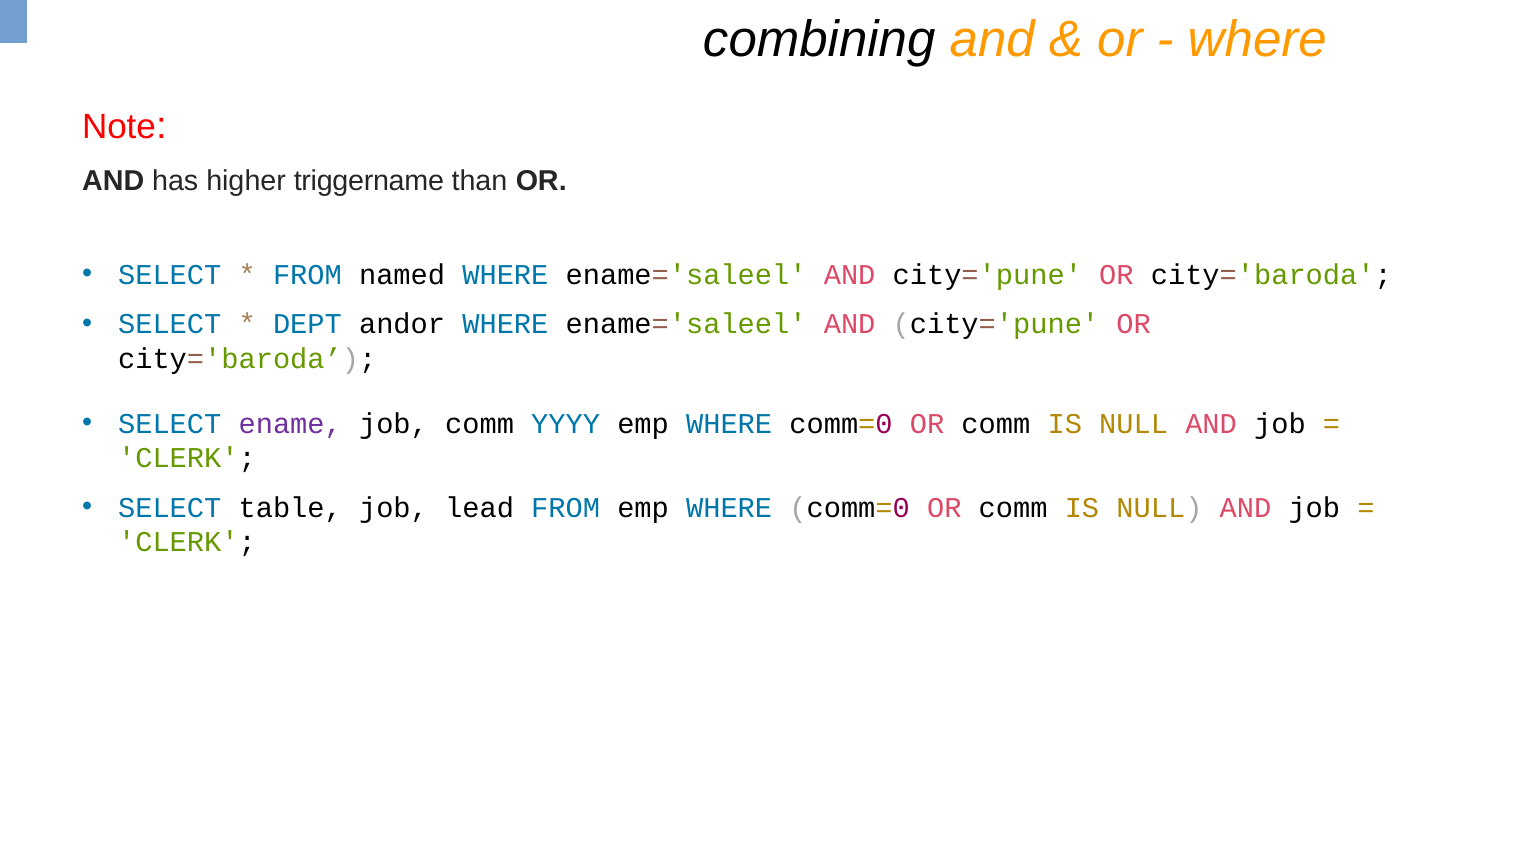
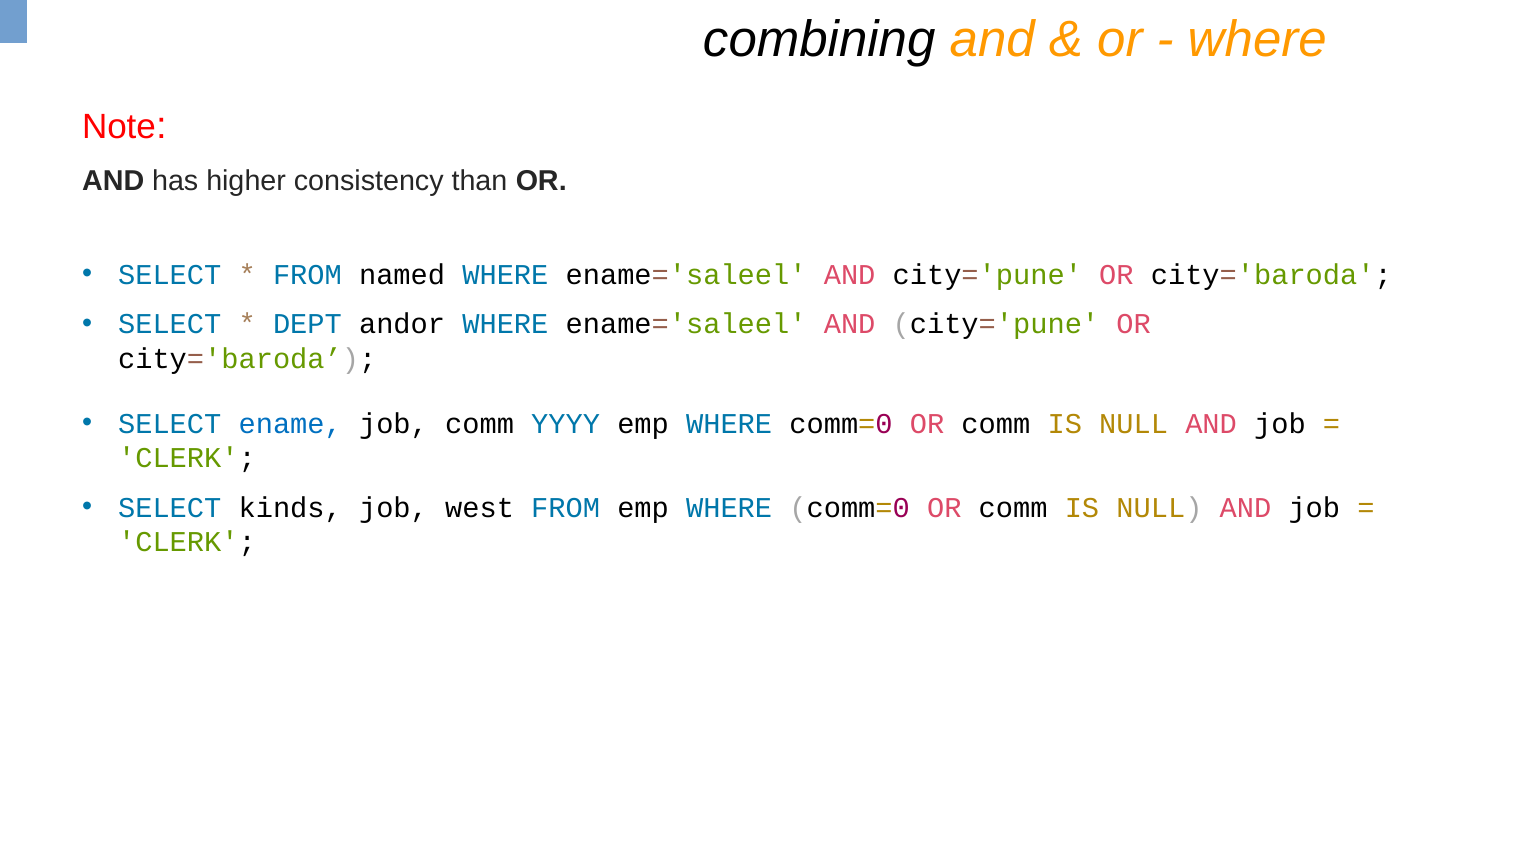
triggername: triggername -> consistency (369, 181)
ename colour: purple -> blue (290, 424)
table: table -> kinds (290, 508)
lead: lead -> west (480, 508)
